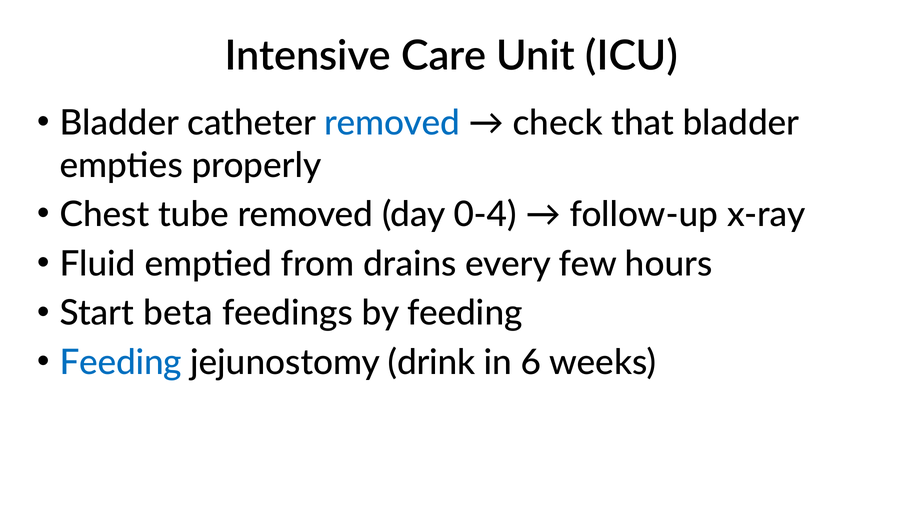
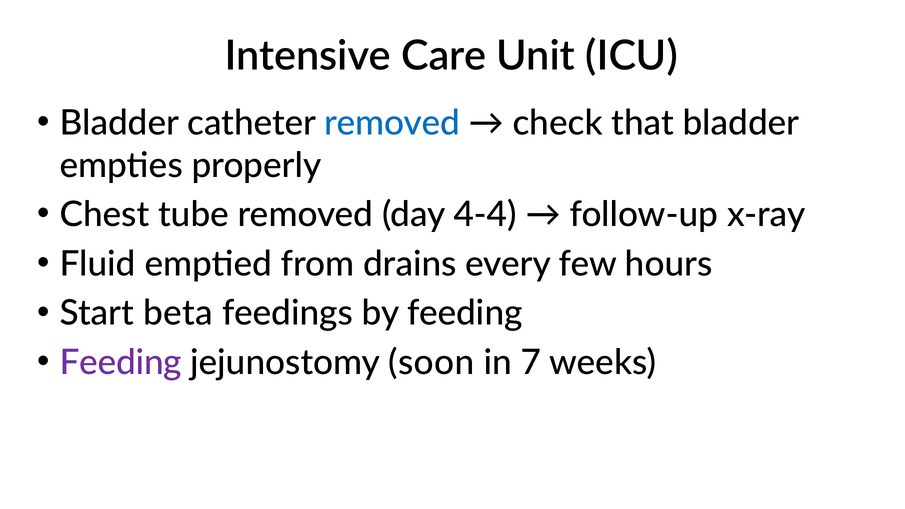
0-4: 0-4 -> 4-4 (485, 215)
Feeding colour: blue -> purple (121, 363)
drink: drink -> soon (431, 363)
6: 6 -> 7 (531, 363)
